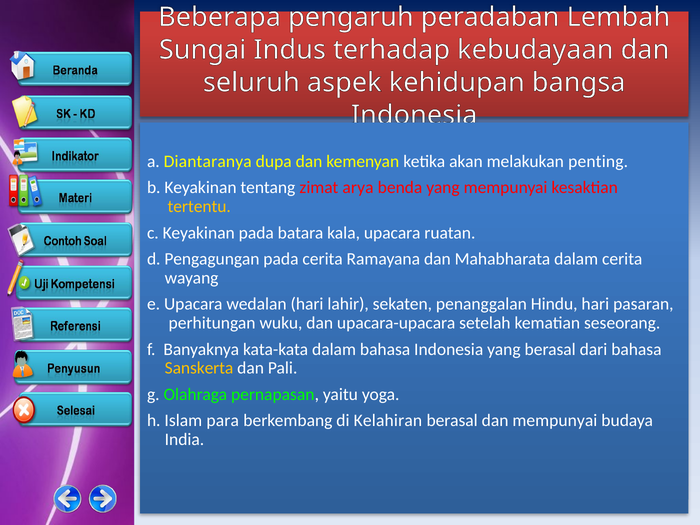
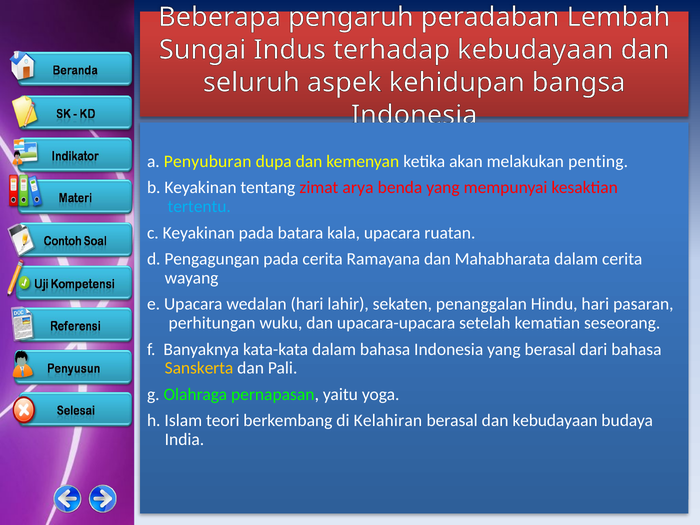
Diantaranya: Diantaranya -> Penyuburan (208, 161)
tertentu colour: yellow -> light blue (199, 207)
para: para -> teori (223, 421)
dan mempunyai: mempunyai -> kebudayaan (555, 421)
